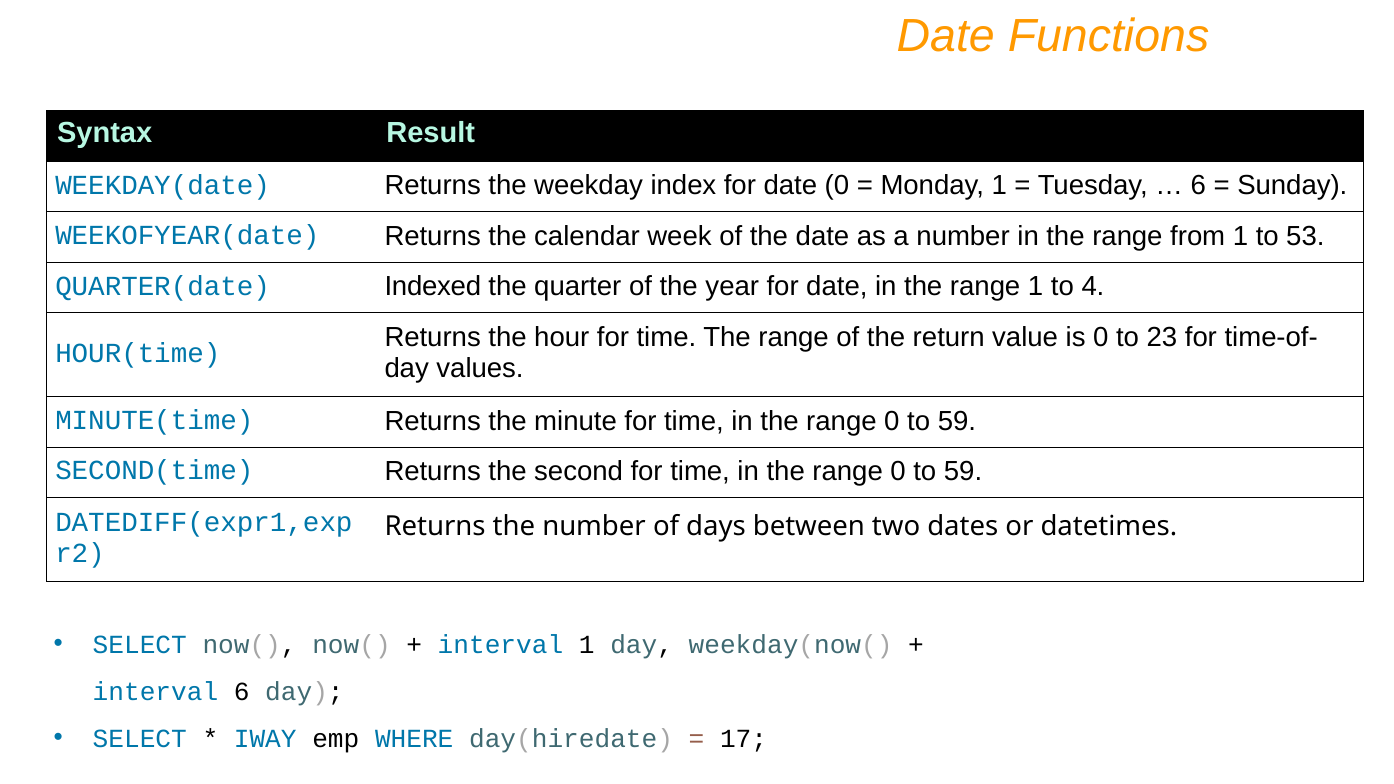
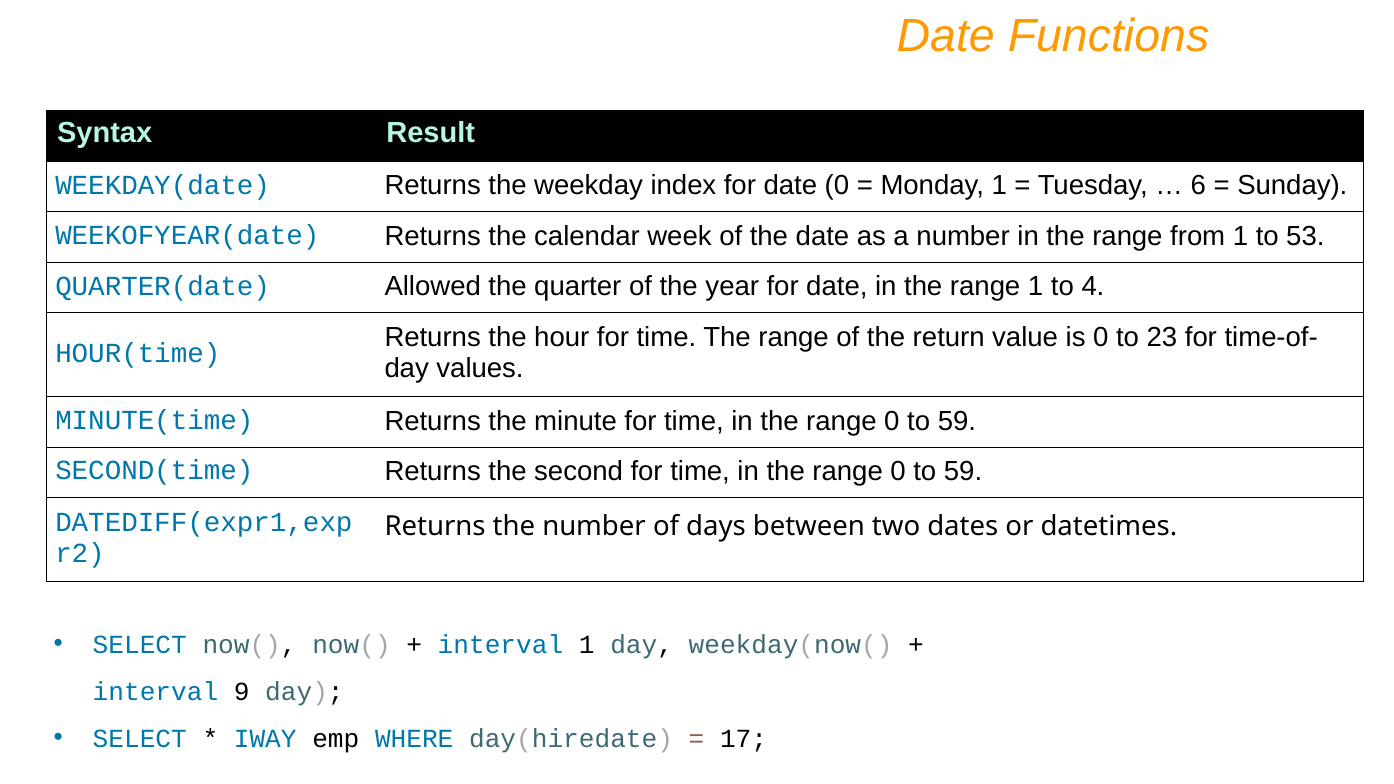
Indexed: Indexed -> Allowed (433, 287)
interval 6: 6 -> 9 (242, 692)
